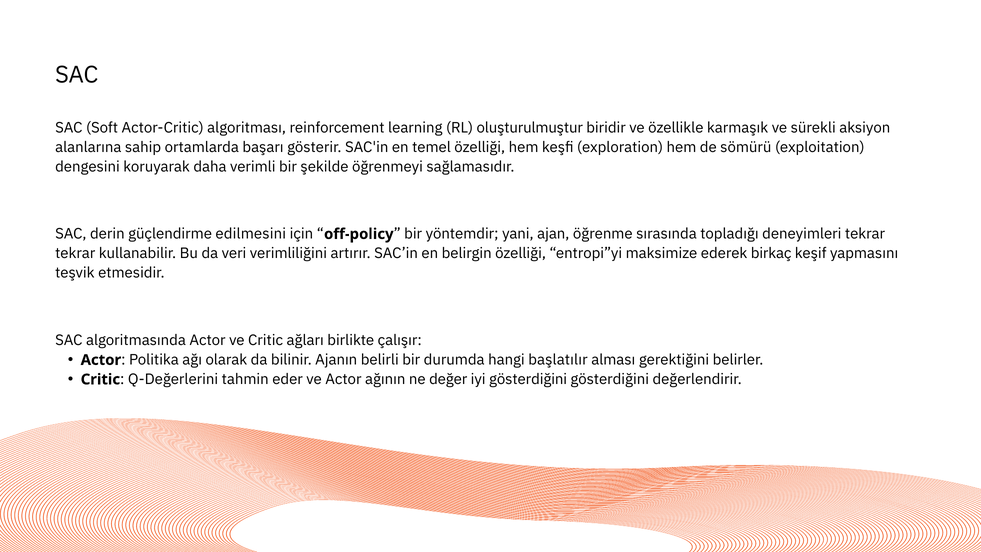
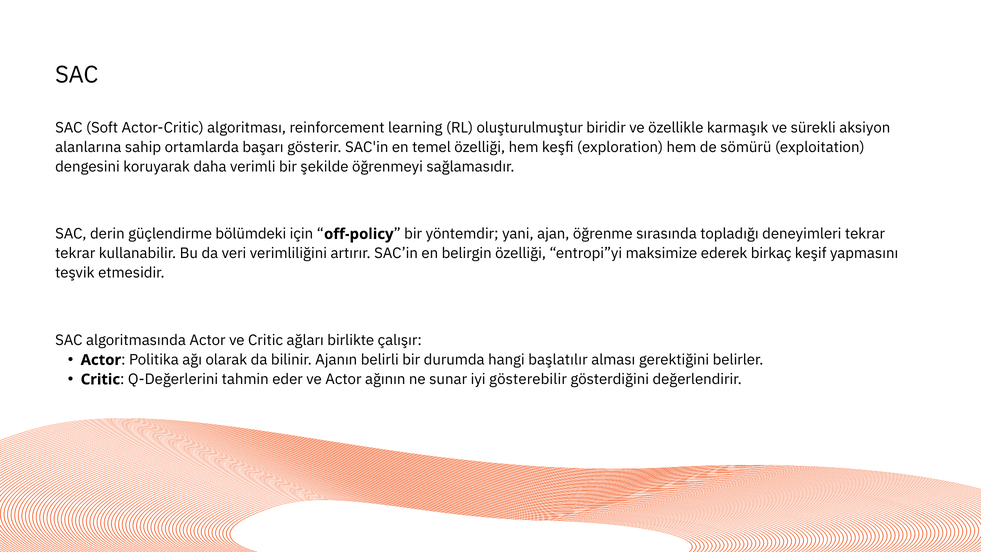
edilmesini: edilmesini -> bölümdeki (251, 234)
değer: değer -> sunar (448, 379)
iyi gösterdiğini: gösterdiğini -> gösterebilir (528, 379)
